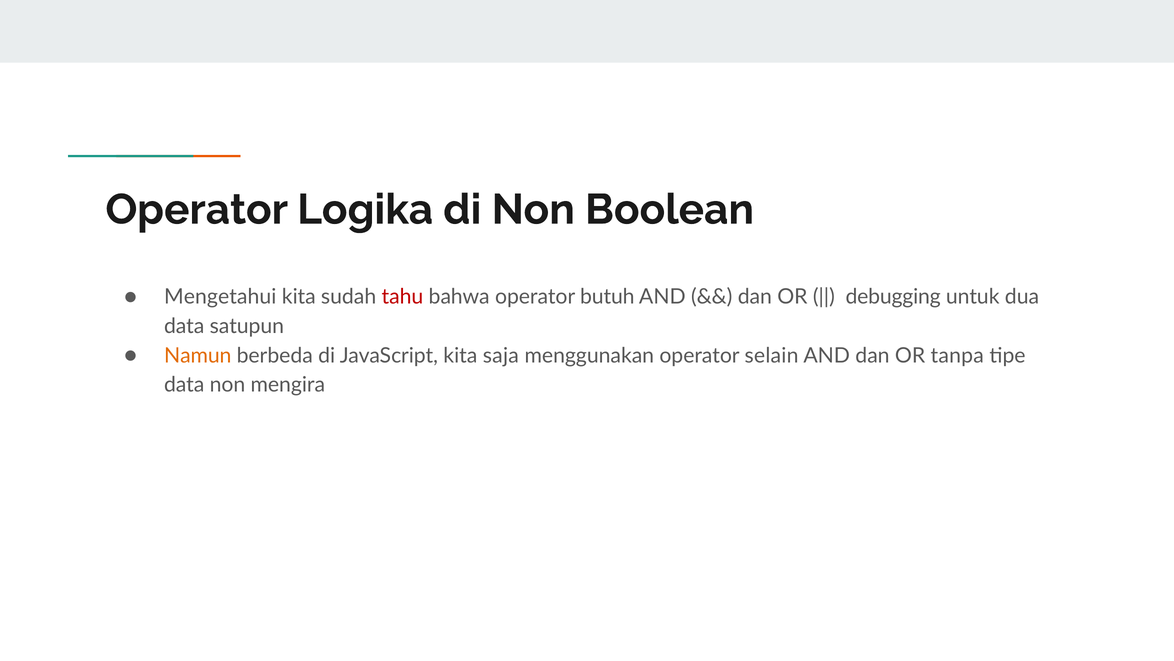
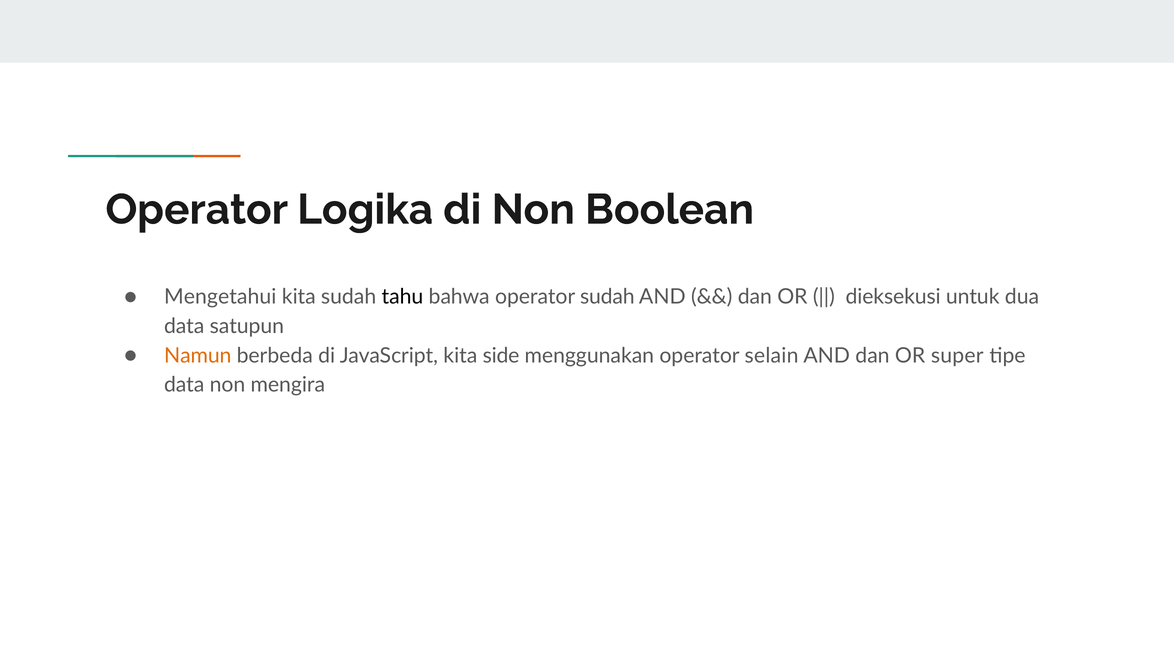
tahu colour: red -> black (402, 297)
operator butuh: butuh -> sudah (607, 297)
debugging: debugging -> dieksekusi (893, 297)
saja: saja -> side (501, 355)
tanpa: tanpa -> super (957, 355)
